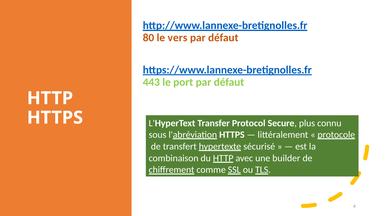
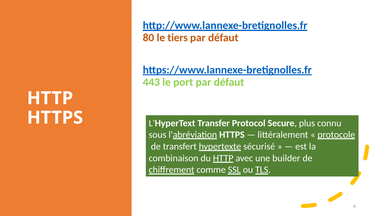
vers: vers -> tiers (178, 38)
